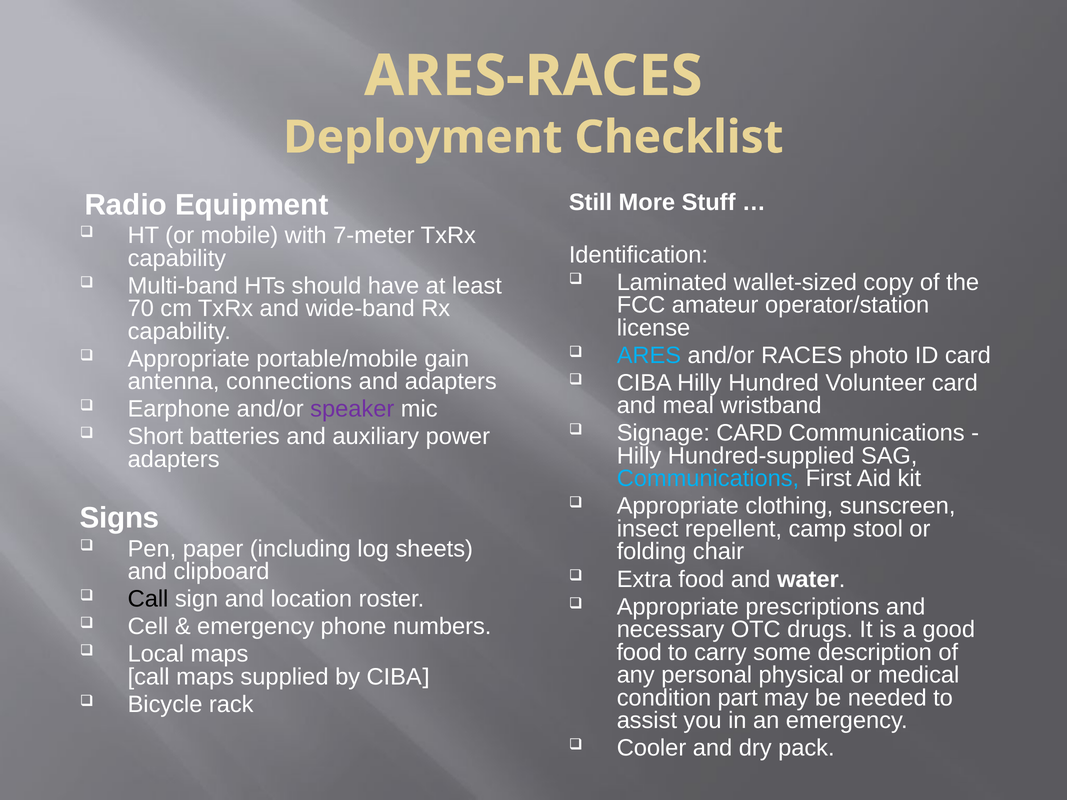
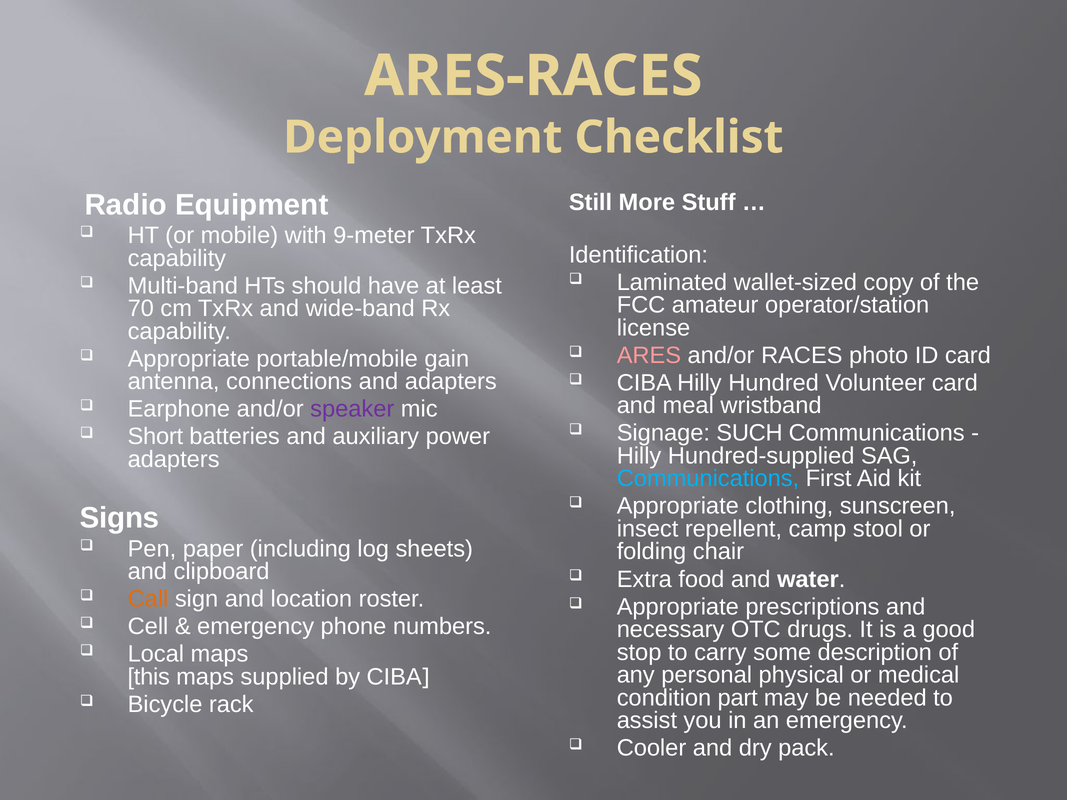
7-meter: 7-meter -> 9-meter (374, 236)
ARES colour: light blue -> pink (649, 355)
Signage CARD: CARD -> SUCH (750, 433)
Call colour: black -> orange (148, 599)
food: food -> stop (639, 652)
call: call -> this (149, 677)
